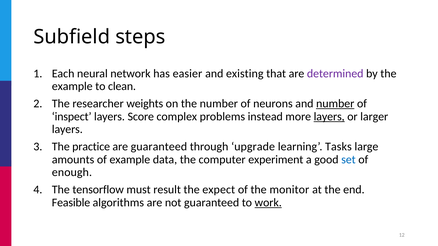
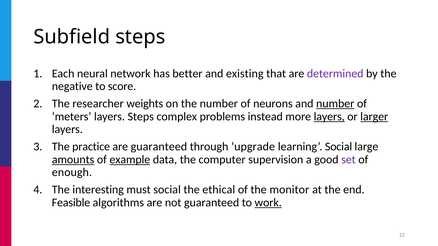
easier: easier -> better (188, 74)
example: example -> negative (72, 86)
clean: clean -> score (122, 86)
inspect: inspect -> meters (72, 117)
layers Score: Score -> Steps (141, 117)
larger underline: none -> present (374, 117)
learning Tasks: Tasks -> Social (339, 147)
amounts underline: none -> present (73, 160)
example underline: none -> present (130, 160)
experiment: experiment -> supervision (276, 160)
set colour: blue -> purple (348, 160)
tensorflow: tensorflow -> interesting (98, 190)
must result: result -> social (167, 190)
expect: expect -> ethical (219, 190)
